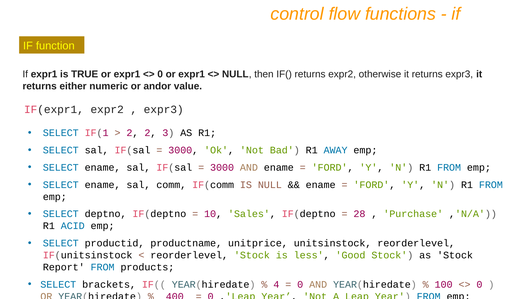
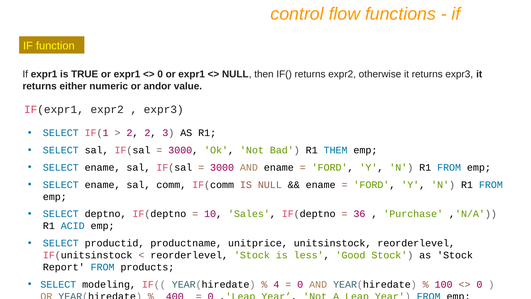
AWAY: AWAY -> THEM (336, 150)
28: 28 -> 36 (359, 214)
brackets: brackets -> modeling (109, 284)
